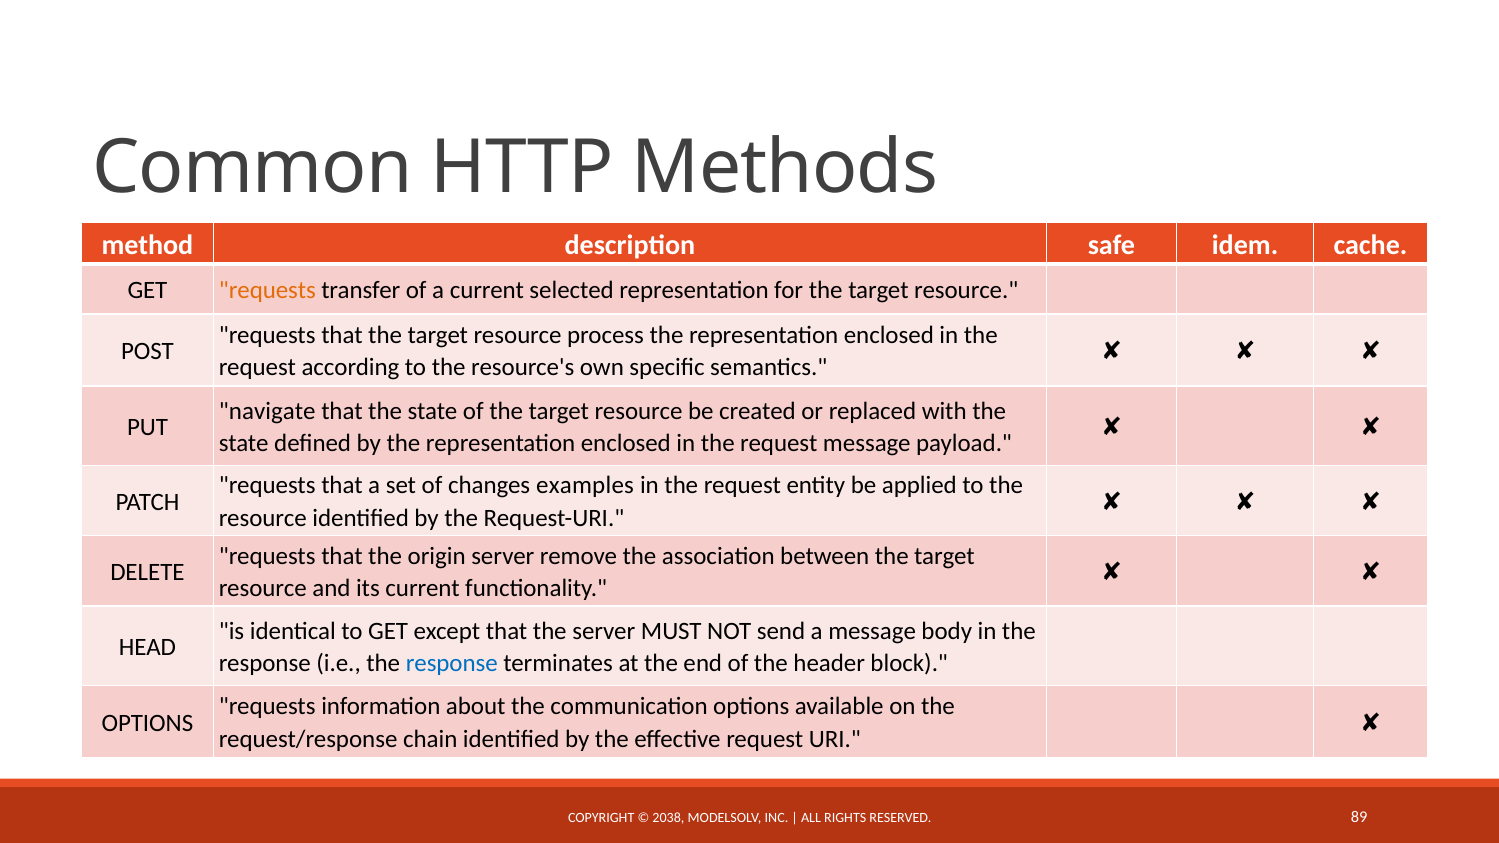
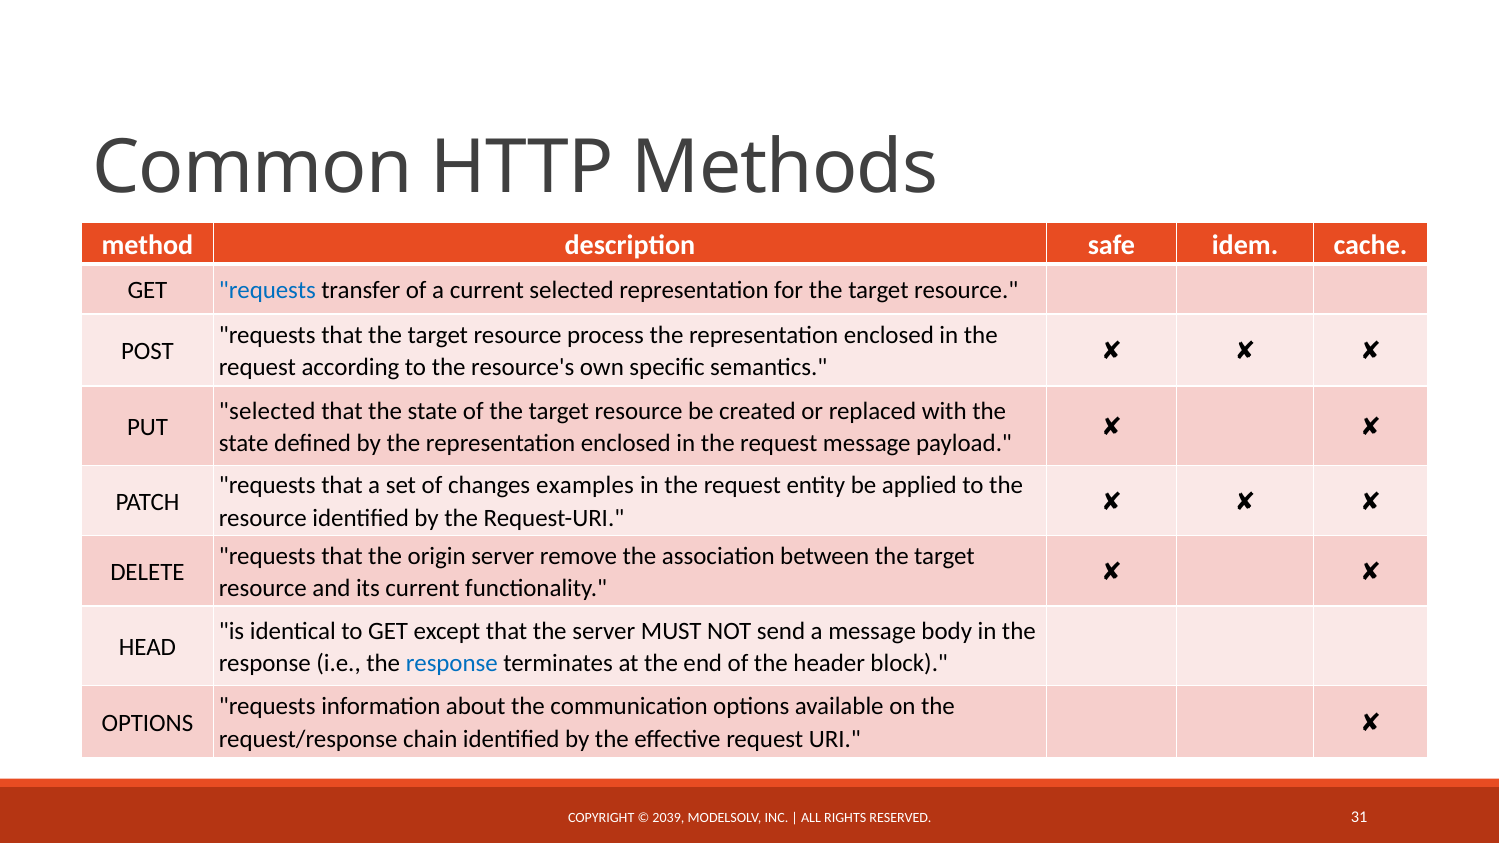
requests colour: orange -> blue (267, 291)
navigate: navigate -> selected (267, 411)
2038: 2038 -> 2039 (668, 818)
89: 89 -> 31 (1359, 818)
